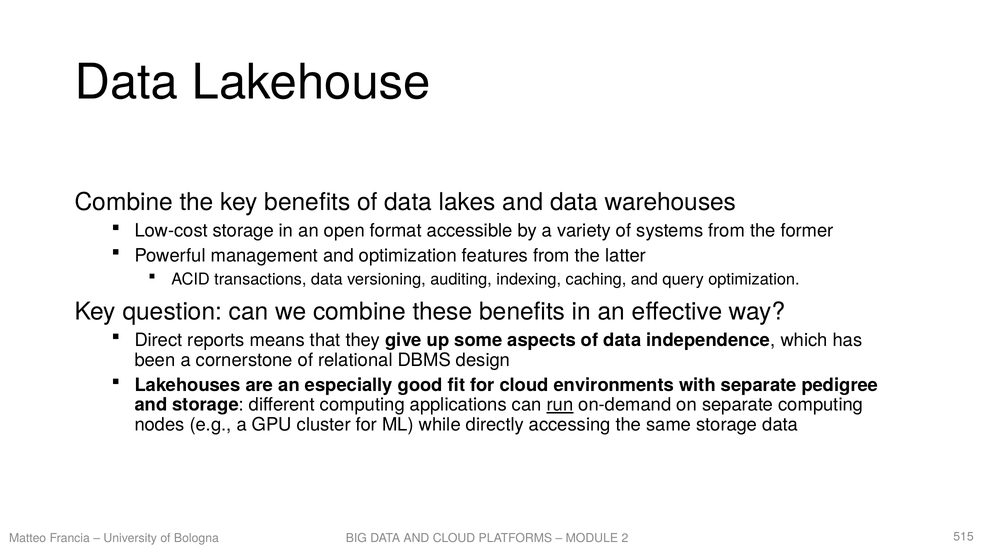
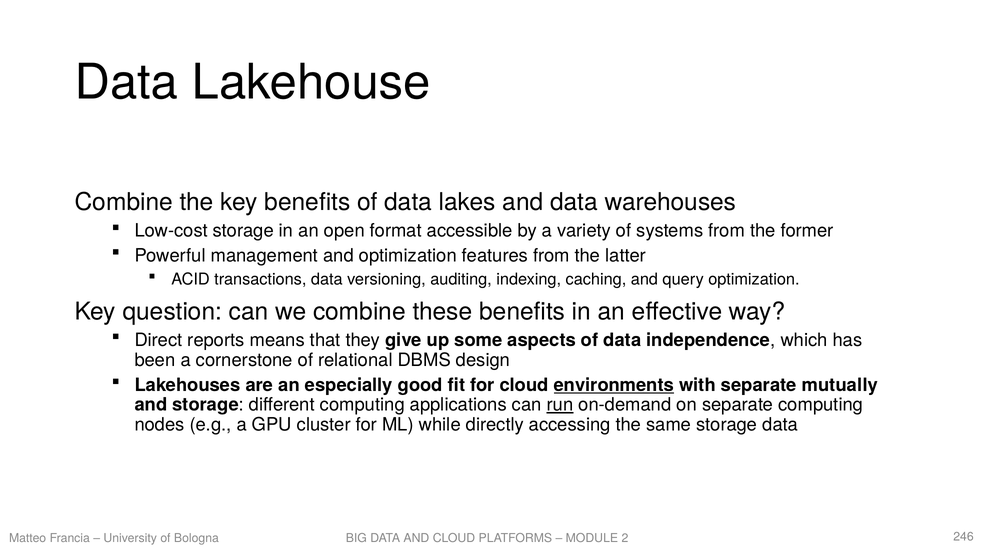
environments underline: none -> present (614, 385)
pedigree: pedigree -> mutually (840, 385)
515: 515 -> 246 (963, 537)
